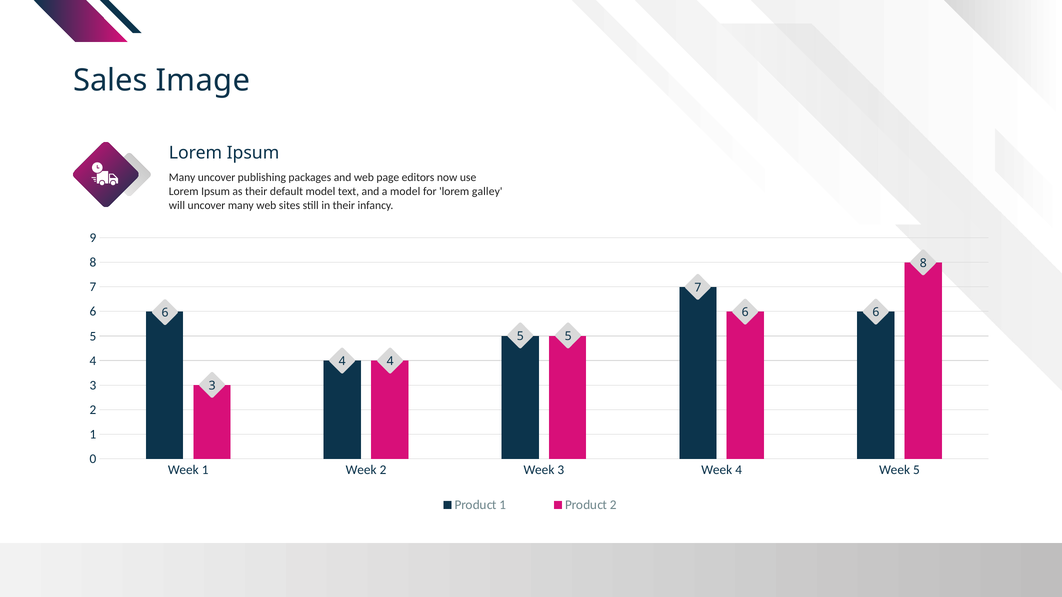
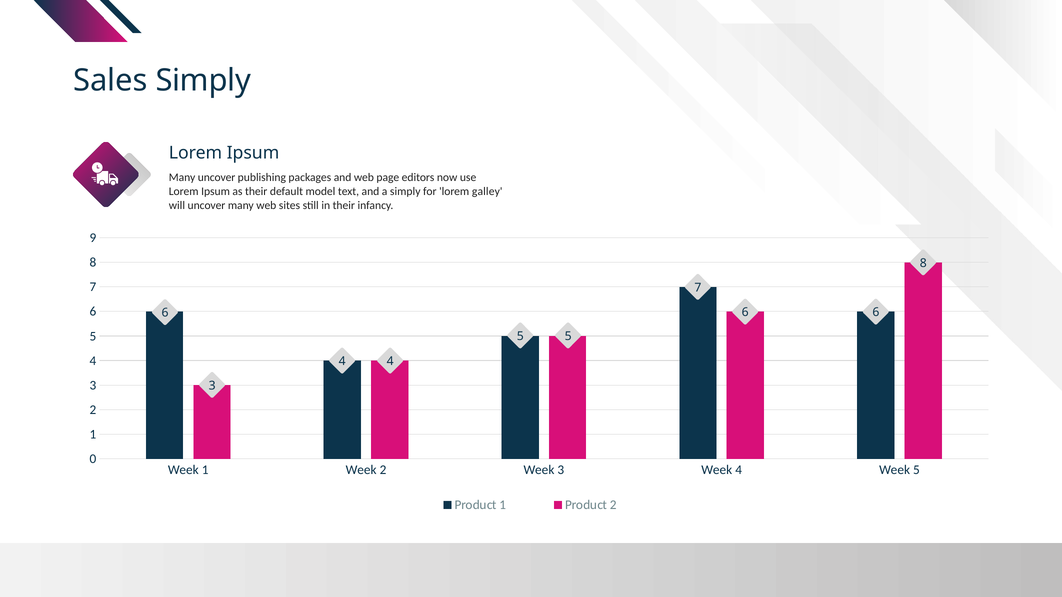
Sales Image: Image -> Simply (203, 81)
a model: model -> simply (405, 192)
